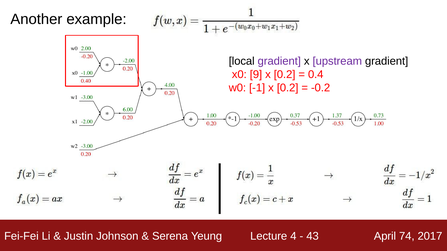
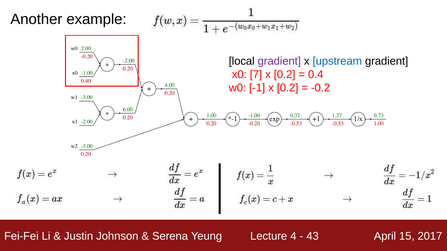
upstream colour: purple -> blue (337, 61)
9: 9 -> 7 (256, 75)
74: 74 -> 15 (407, 236)
